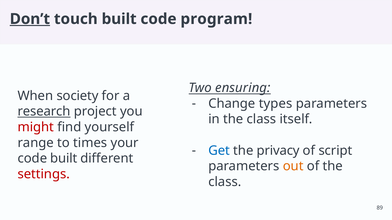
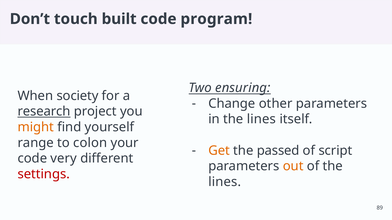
Don’t underline: present -> none (30, 19)
types: types -> other (276, 104)
in the class: class -> lines (261, 119)
might colour: red -> orange (36, 127)
times: times -> colon (90, 143)
Get colour: blue -> orange (219, 151)
privacy: privacy -> passed (278, 151)
code built: built -> very (64, 159)
class: class -> lines (225, 182)
